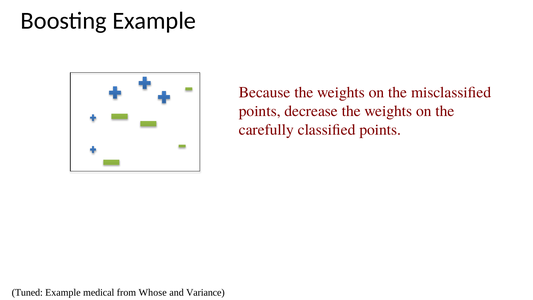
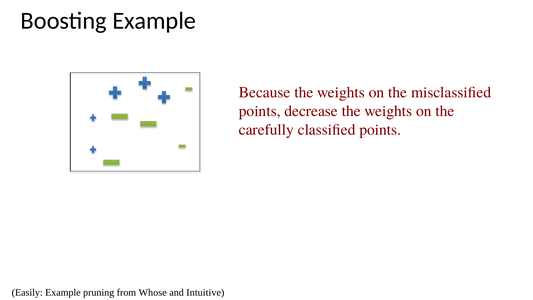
Tuned: Tuned -> Easily (27, 292)
medical: medical -> pruning (99, 292)
Variance: Variance -> Intuitive (205, 292)
